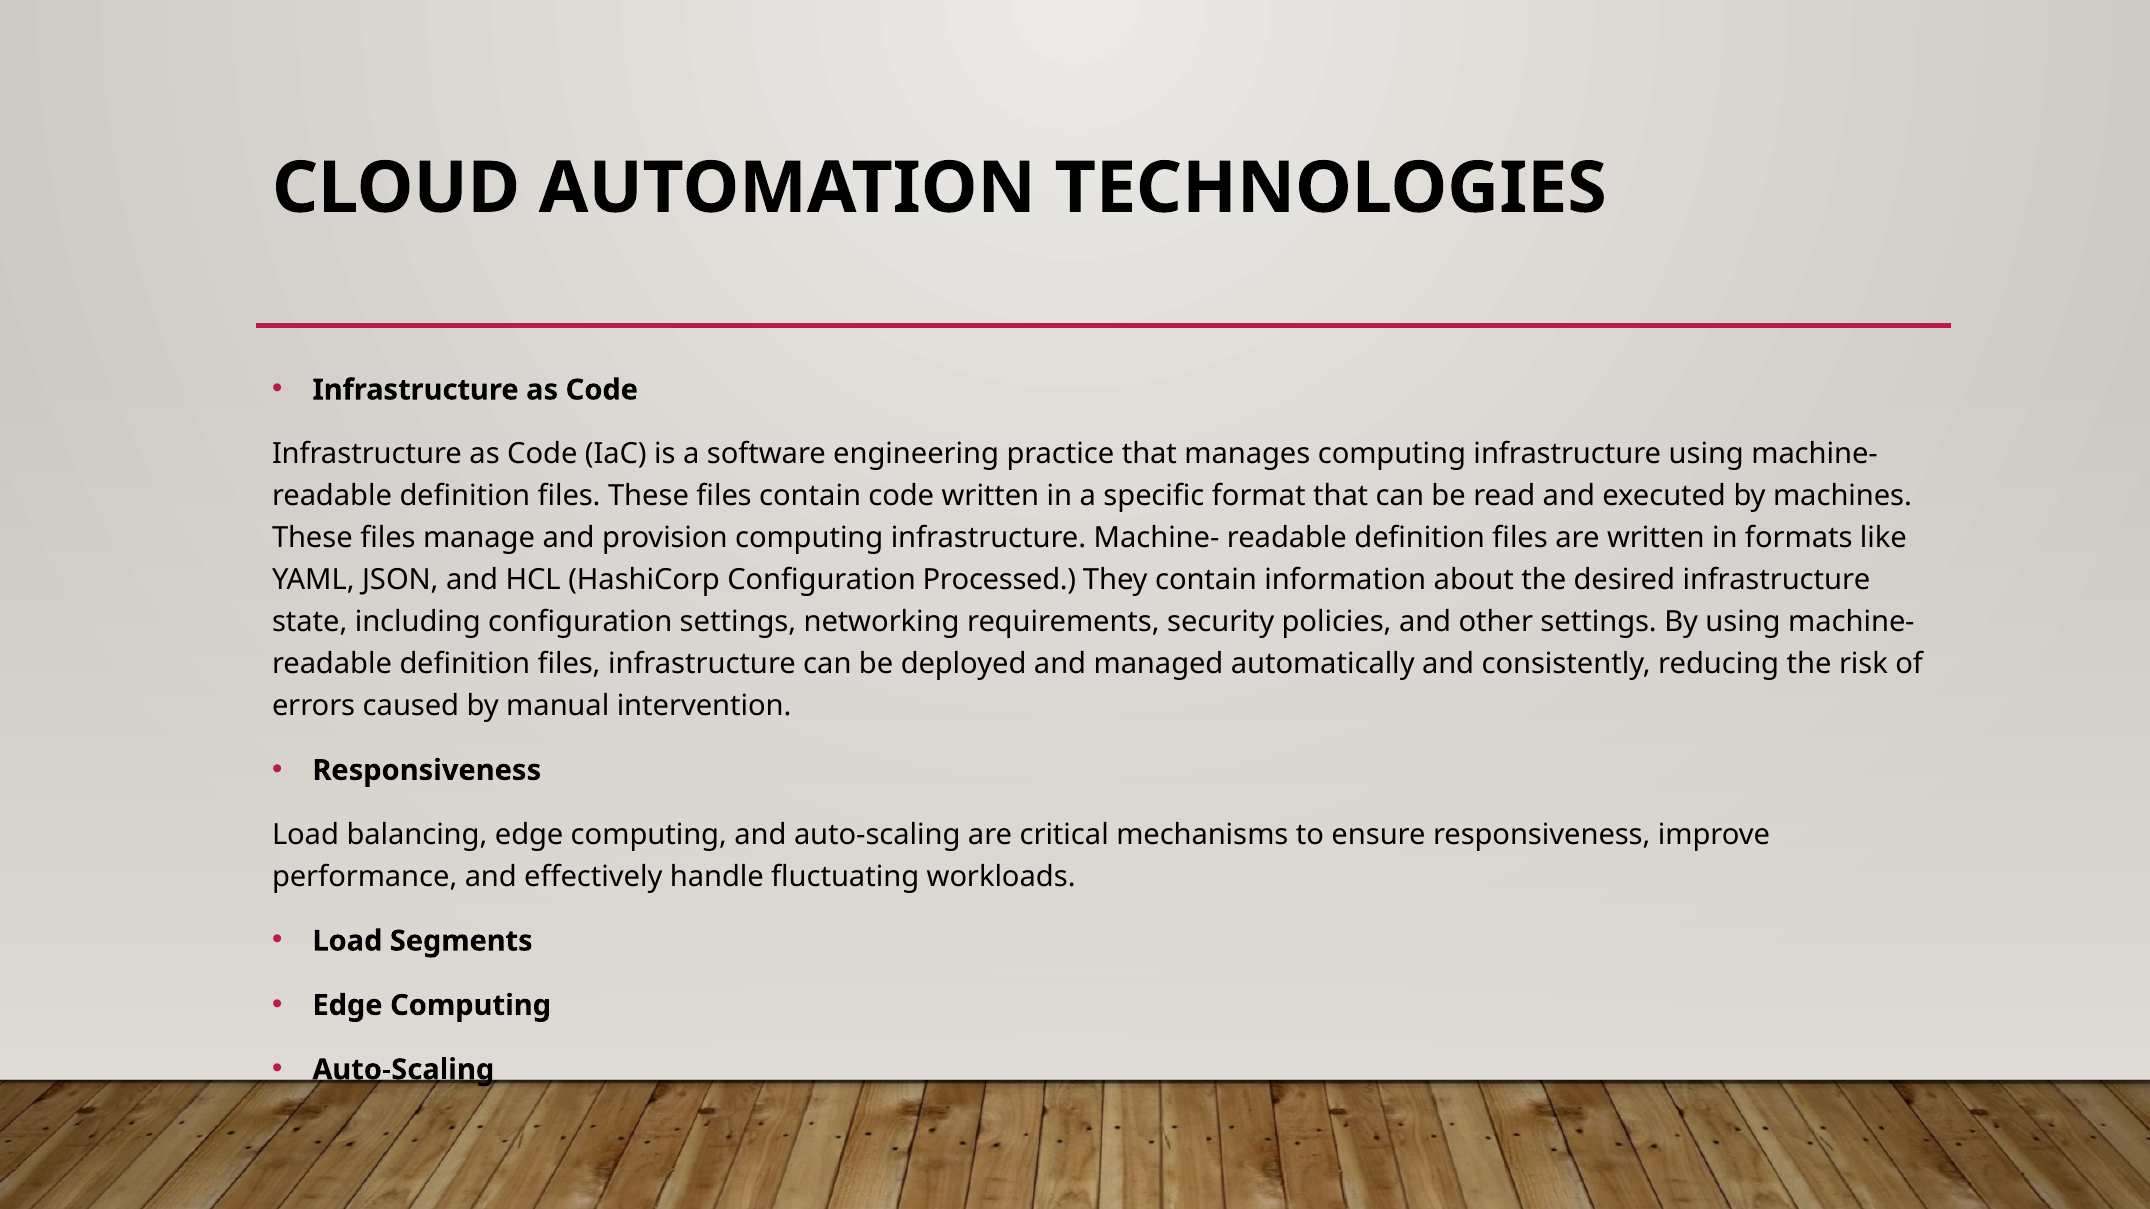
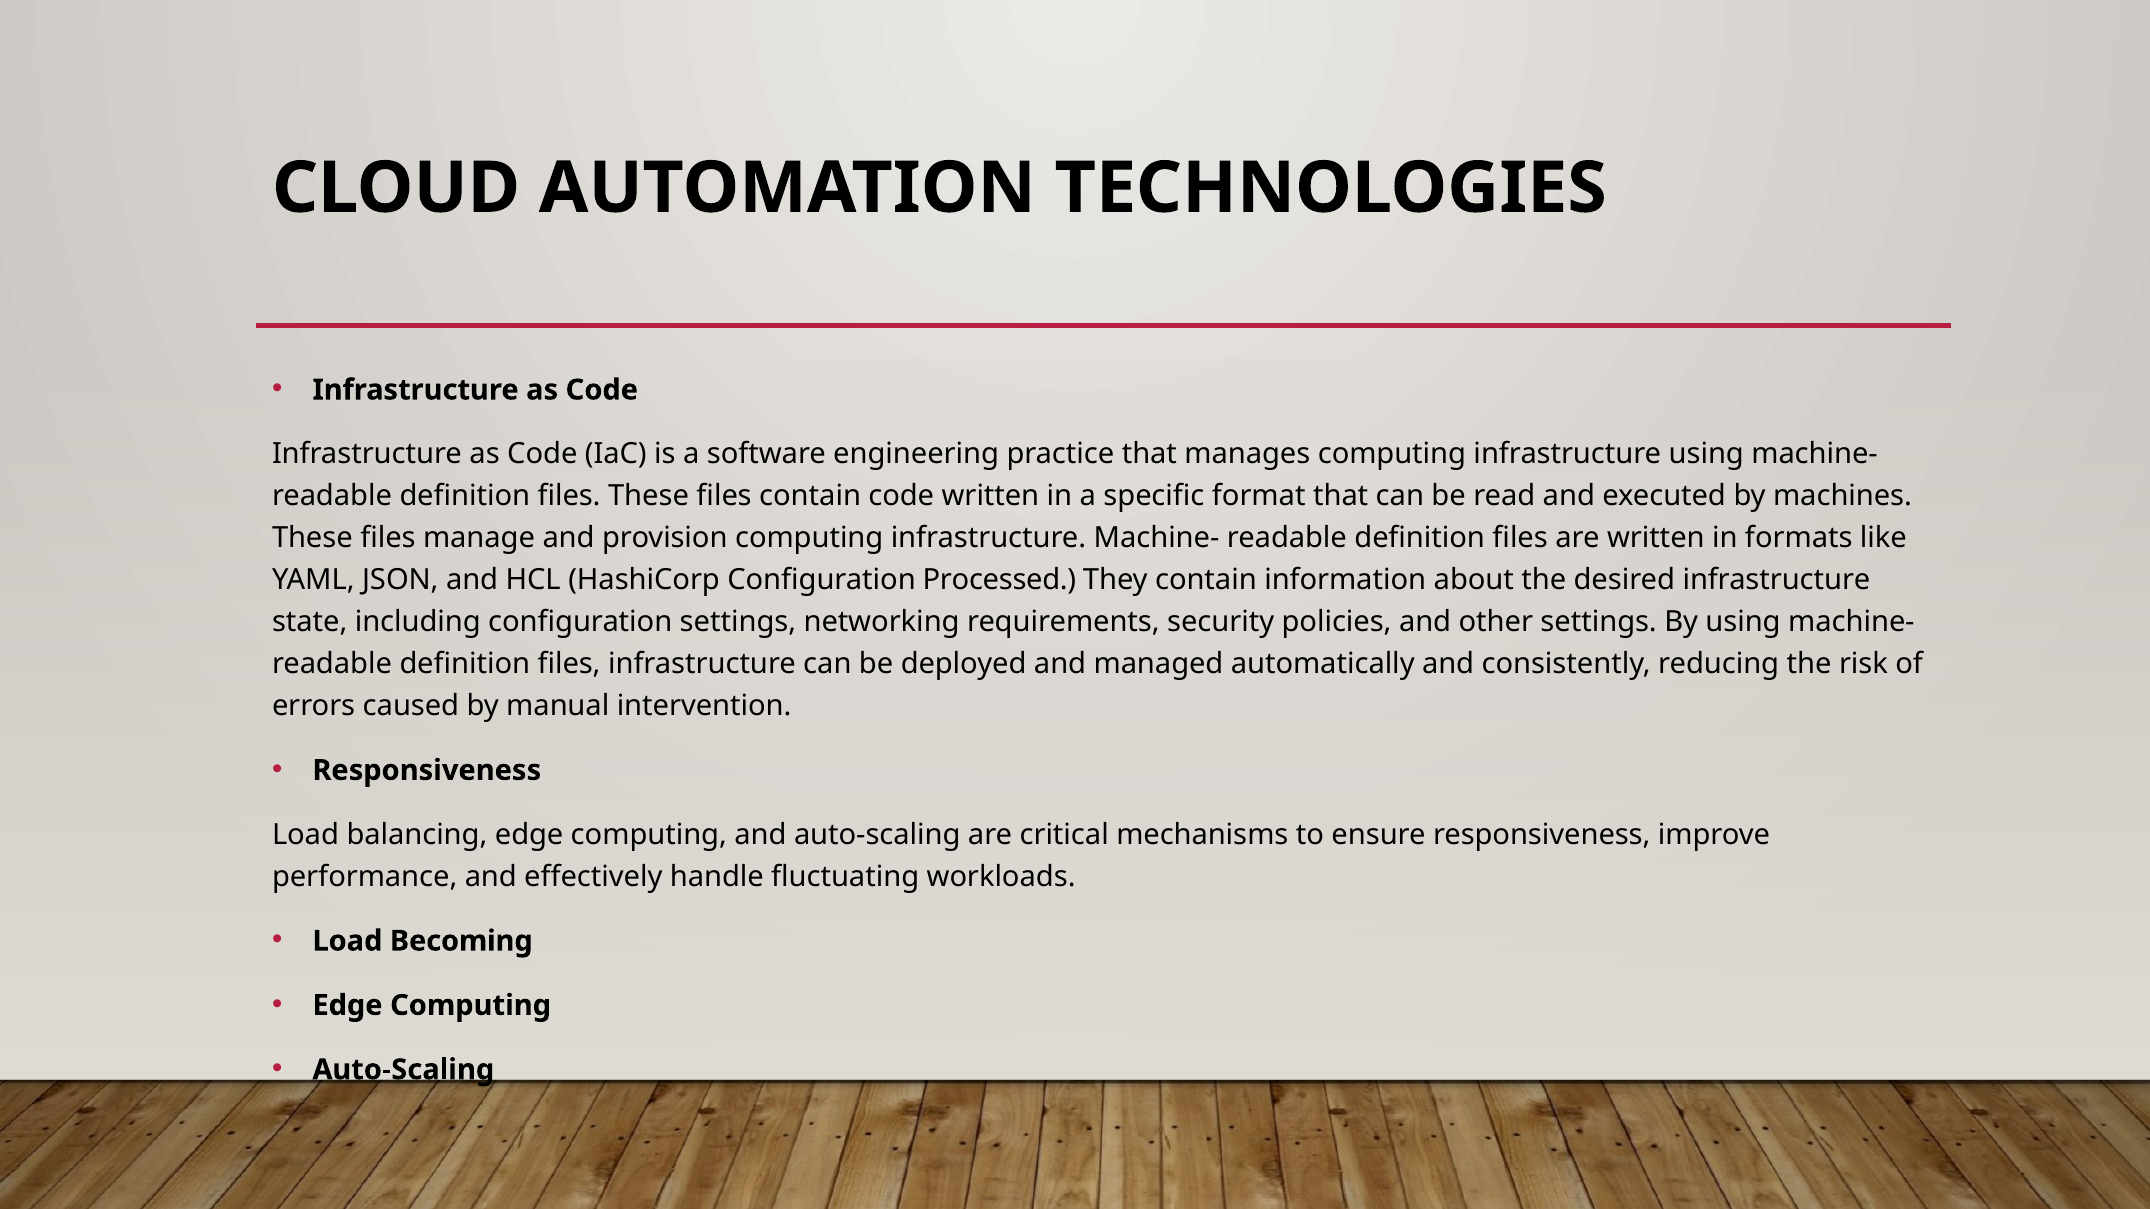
Segments: Segments -> Becoming (461, 941)
